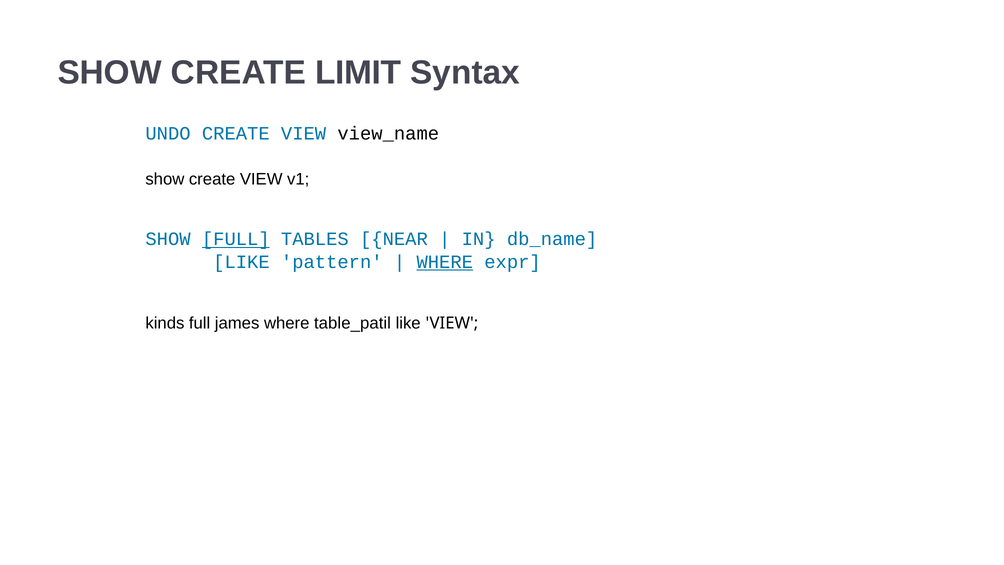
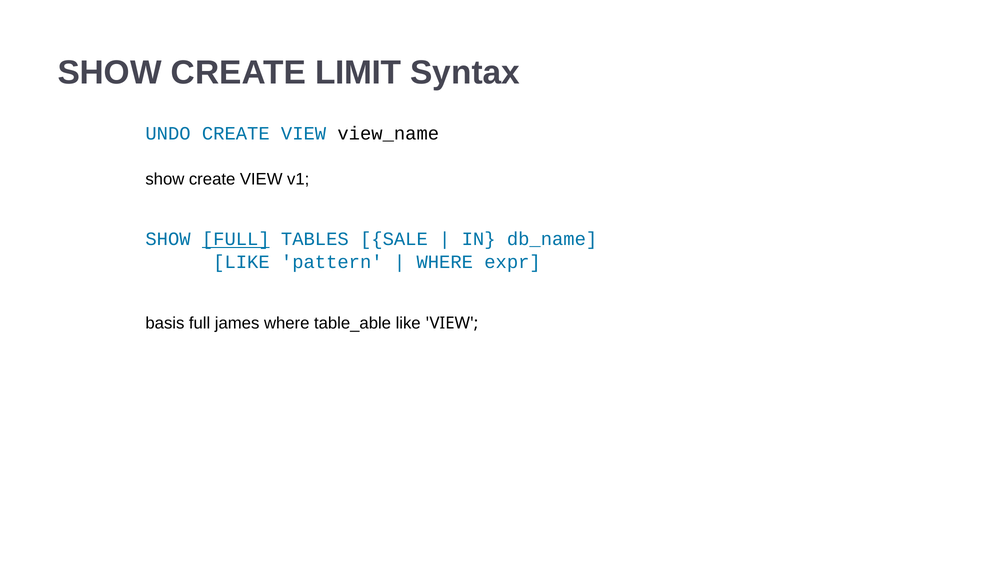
NEAR: NEAR -> SALE (394, 239)
WHERE underline: present -> none (445, 262)
kinds: kinds -> basis (165, 323)
table_patil: table_patil -> table_able (353, 323)
